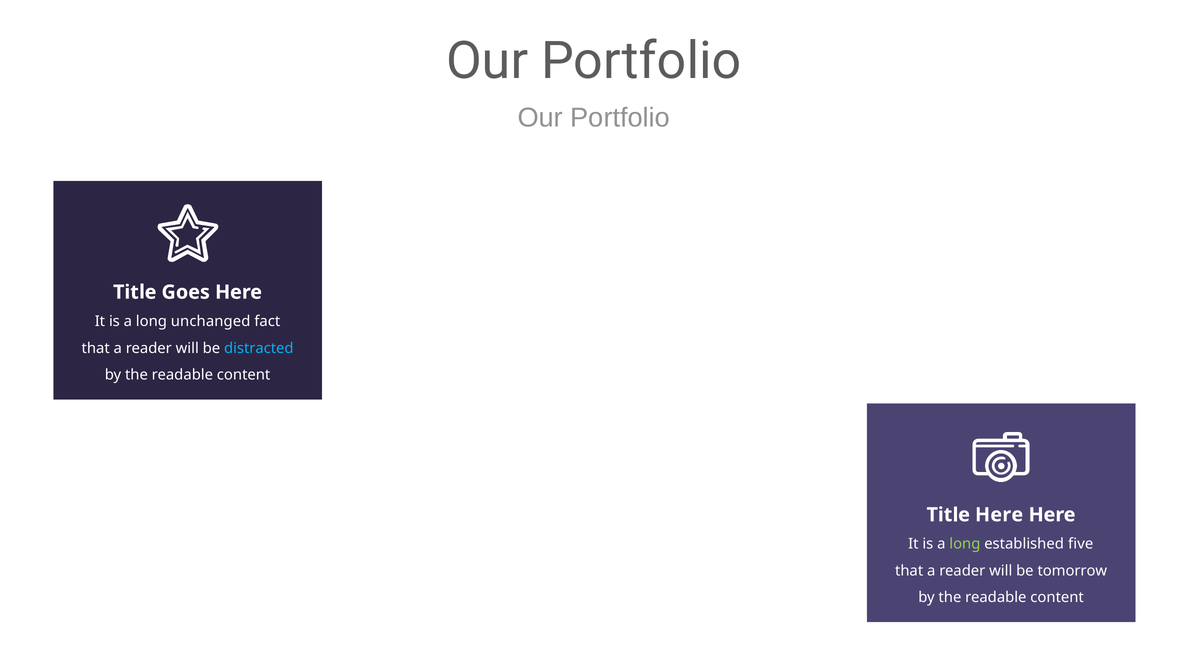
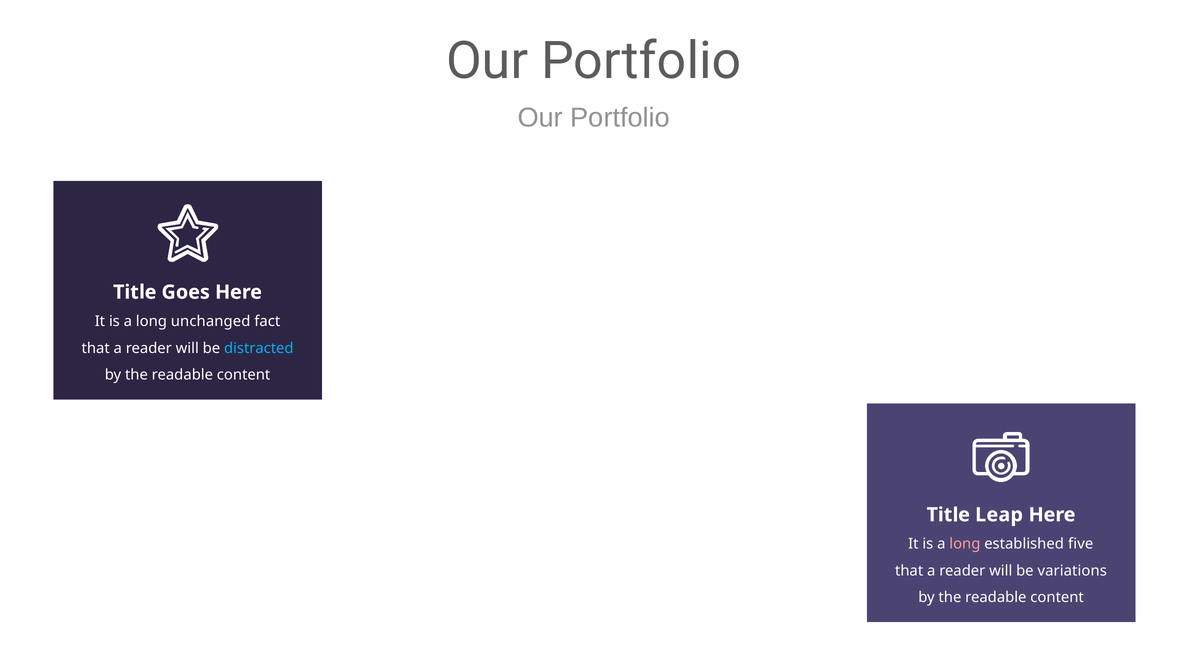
Title Here: Here -> Leap (999, 515)
long colour: light green -> pink (965, 544)
tomorrow: tomorrow -> variations (1072, 571)
